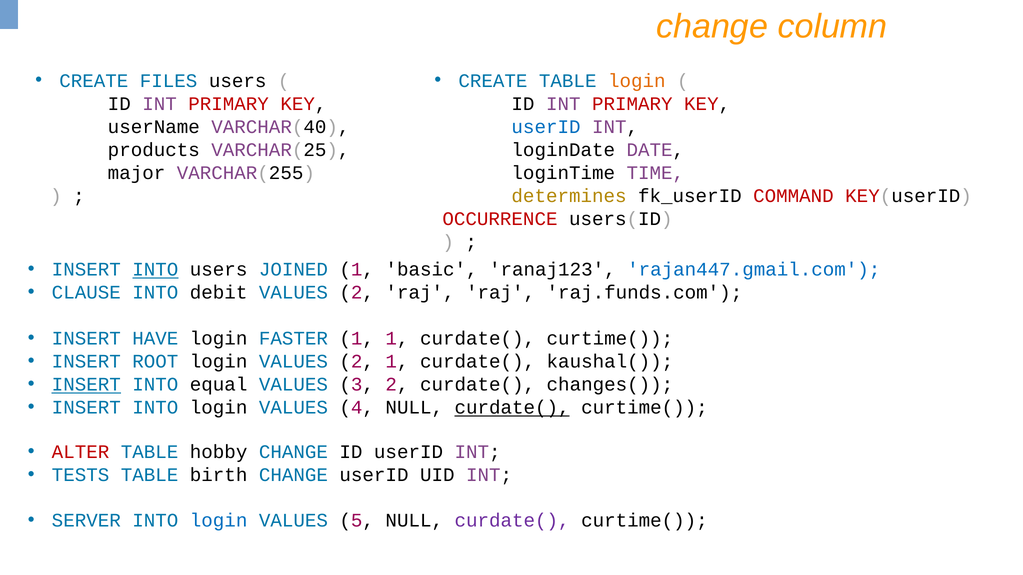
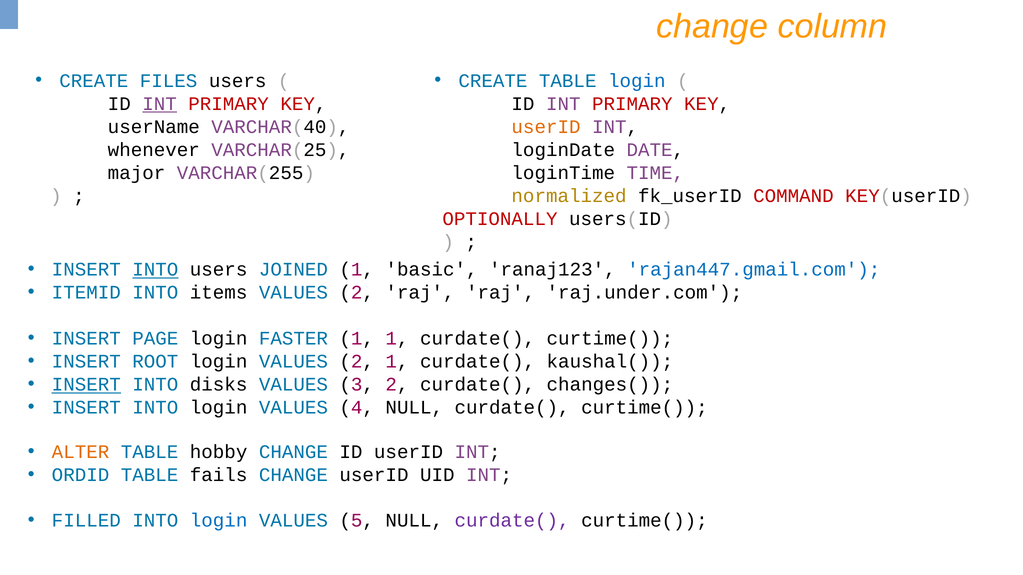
login colour: orange -> blue (637, 81)
INT underline: none -> present (160, 104)
userID colour: blue -> orange (546, 127)
products: products -> whenever (154, 150)
determines: determines -> normalized (569, 196)
OCCURRENCE: OCCURRENCE -> OPTIONALLY (500, 219)
CLAUSE: CLAUSE -> ITEMID (86, 293)
debit: debit -> items (219, 293)
raj.funds.com: raj.funds.com -> raj.under.com (644, 293)
HAVE: HAVE -> PAGE (155, 339)
equal: equal -> disks (219, 385)
curdate( underline: present -> none (512, 408)
ALTER colour: red -> orange (81, 452)
TESTS: TESTS -> ORDID (81, 475)
birth: birth -> fails (219, 475)
SERVER: SERVER -> FILLED (86, 521)
